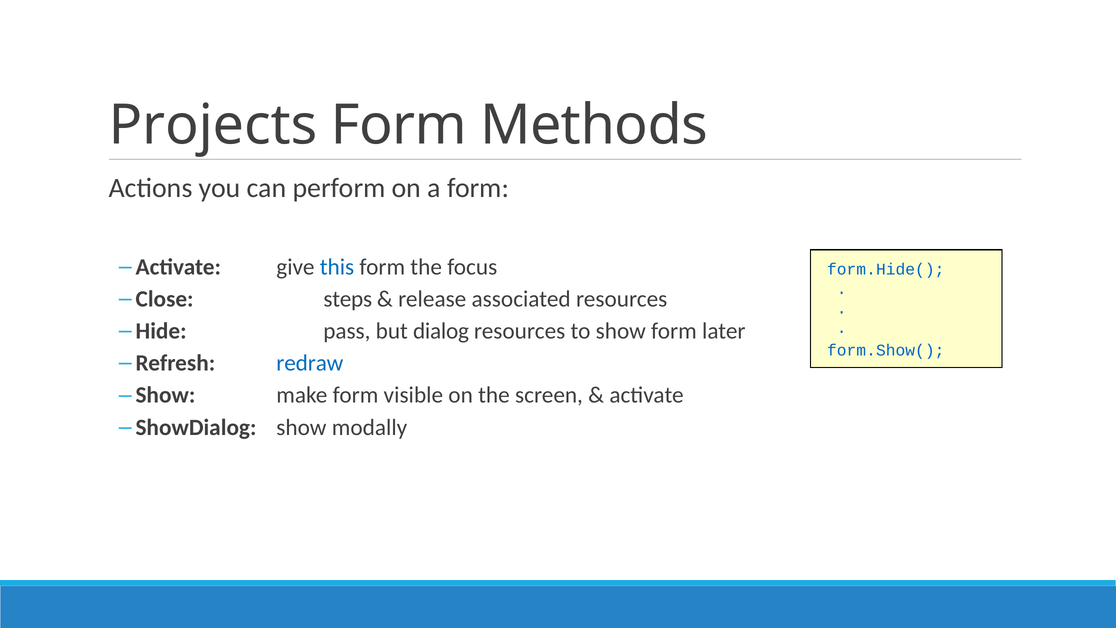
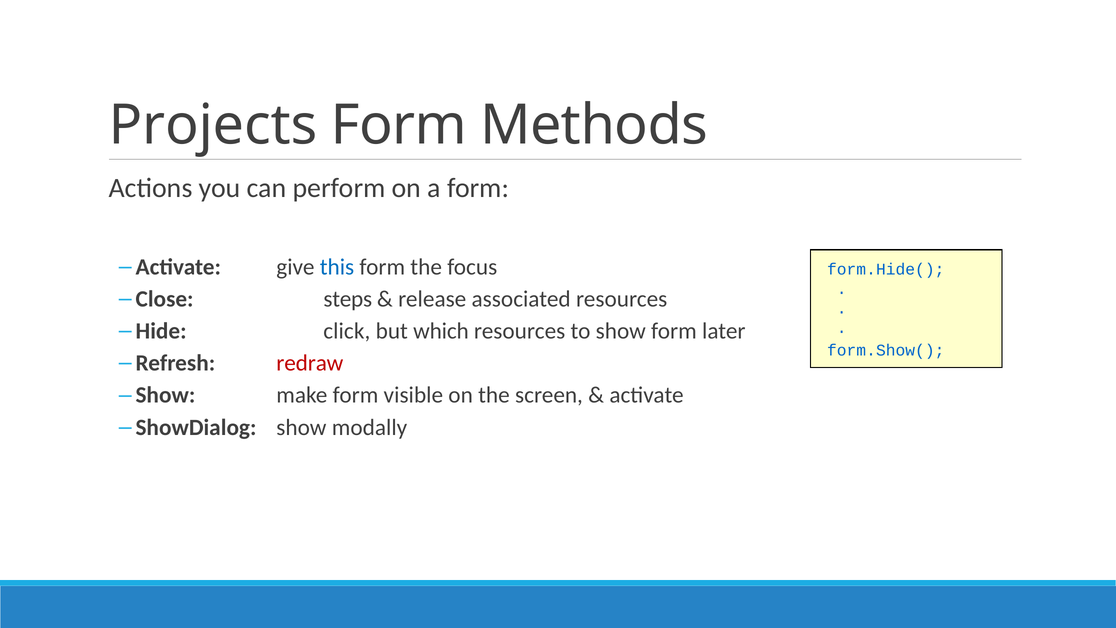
pass: pass -> click (347, 331)
dialog: dialog -> which (441, 331)
redraw colour: blue -> red (310, 363)
